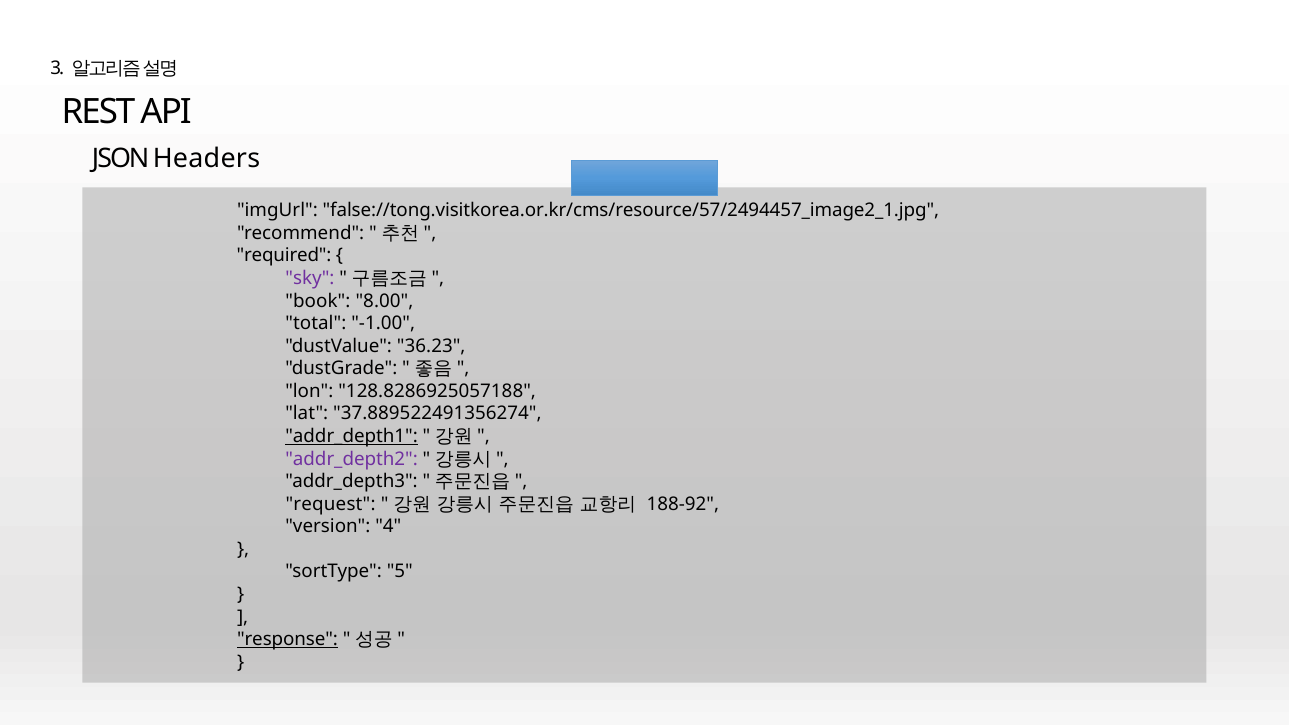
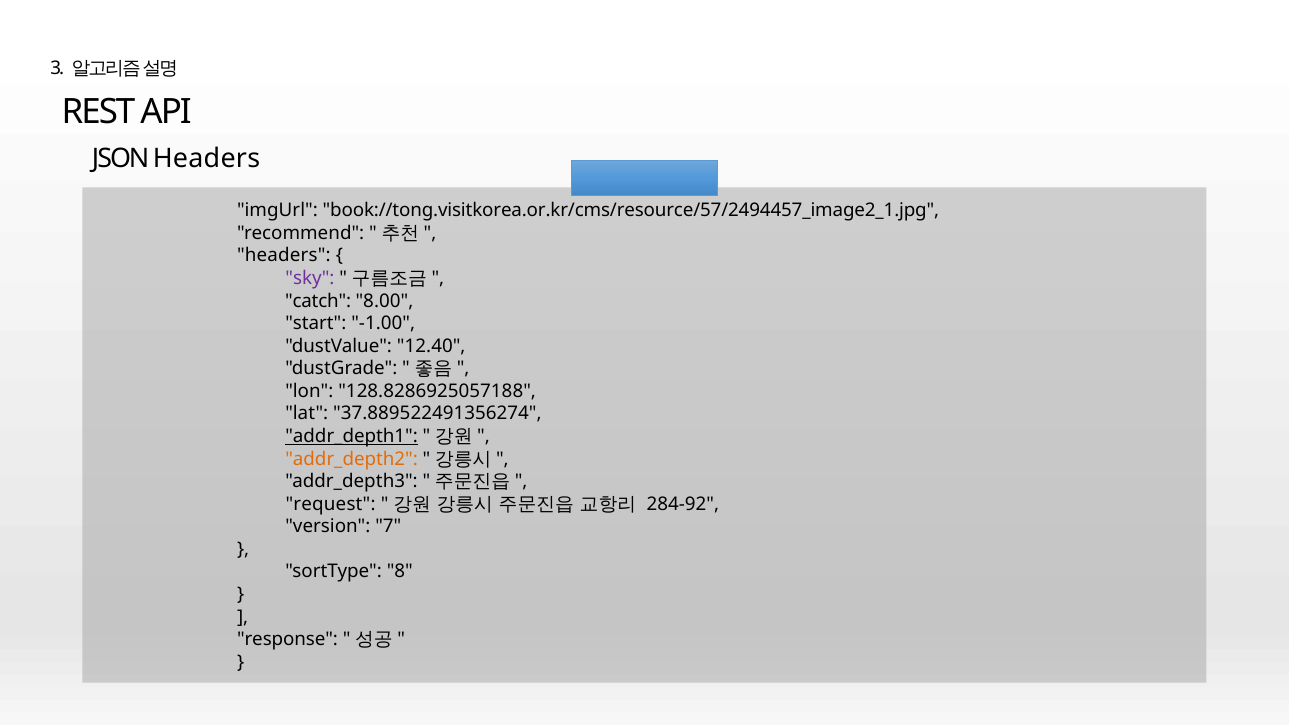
false://tong.visitkorea.or.kr/cms/resource/57/2494457_image2_1.jpg: false://tong.visitkorea.or.kr/cms/resource/57/2494457_image2_1.jpg -> book://tong.visitkorea.or.kr/cms/resource/57/2494457_image2_1.jpg (631, 211)
required: required -> headers (284, 256)
book: book -> catch (318, 301)
total: total -> start (316, 324)
36.23: 36.23 -> 12.40 (431, 346)
addr_depth2 colour: purple -> orange (352, 459)
188-92: 188-92 -> 284-92 (683, 504)
4: 4 -> 7 (388, 527)
5: 5 -> 8 (400, 572)
response underline: present -> none (287, 639)
